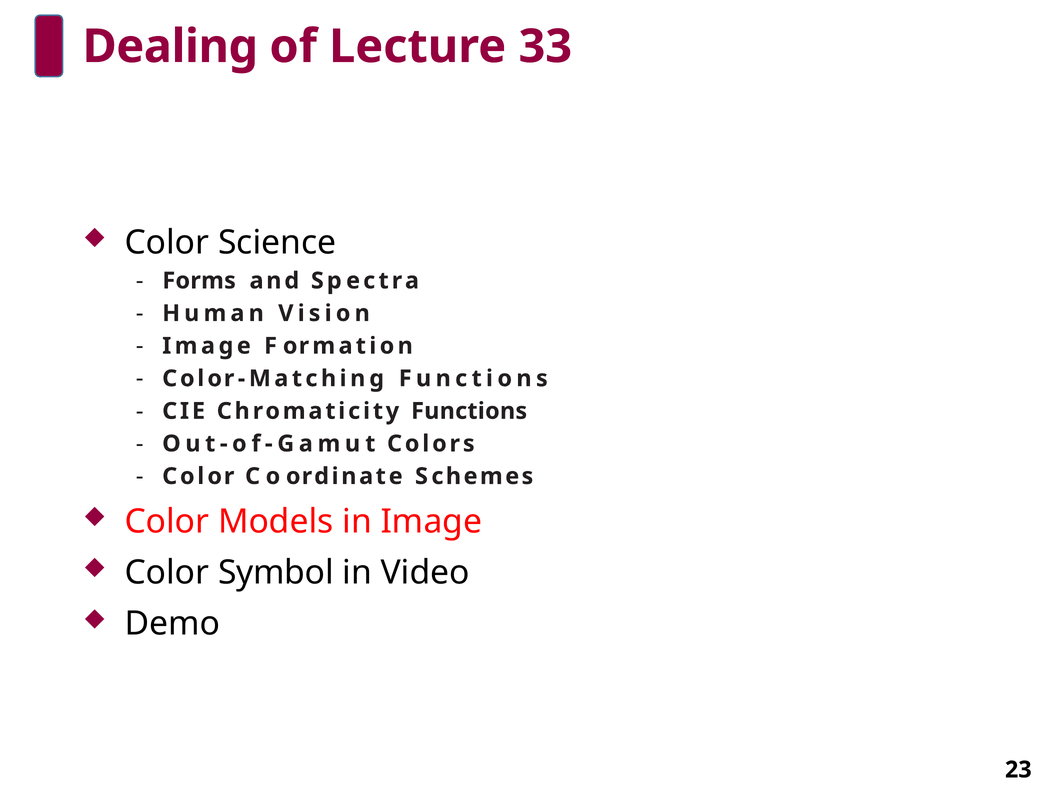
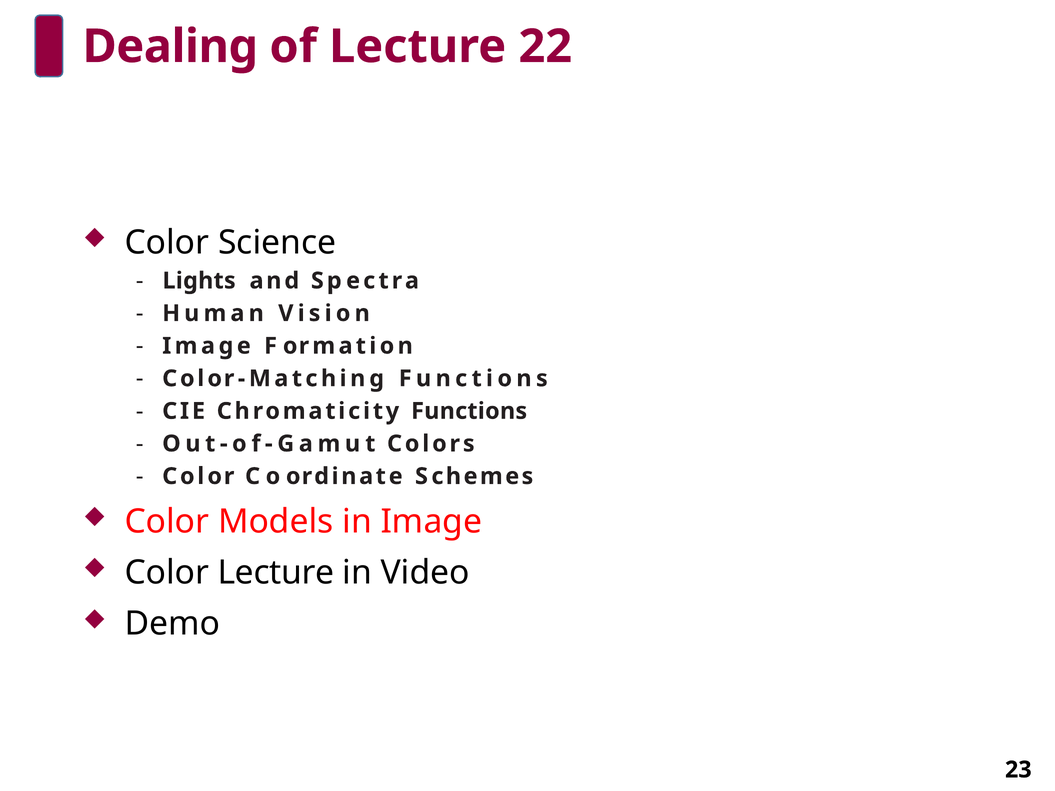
33: 33 -> 22 (545, 47)
Forms: Forms -> Lights (199, 281)
Color Symbol: Symbol -> Lecture (276, 573)
